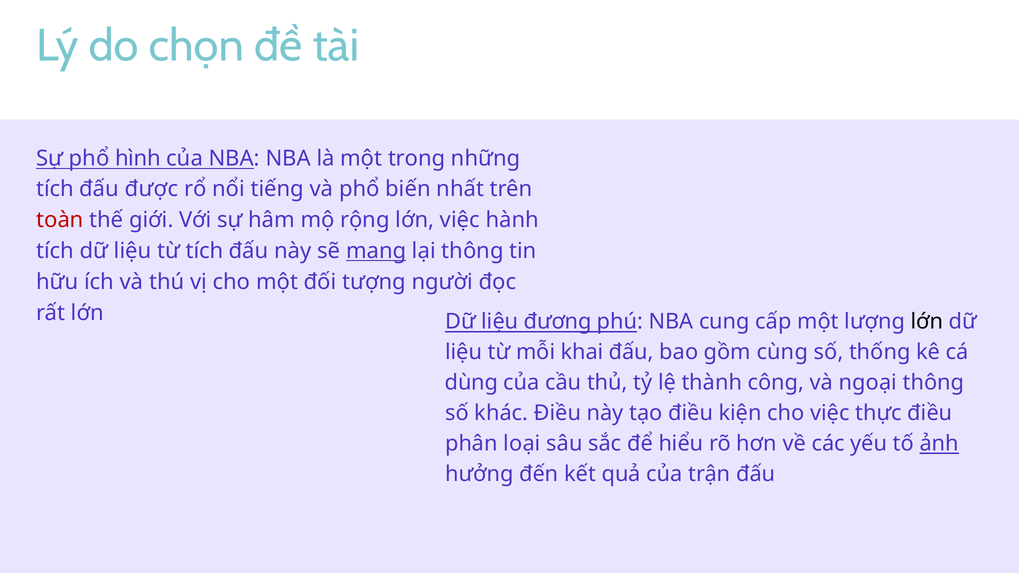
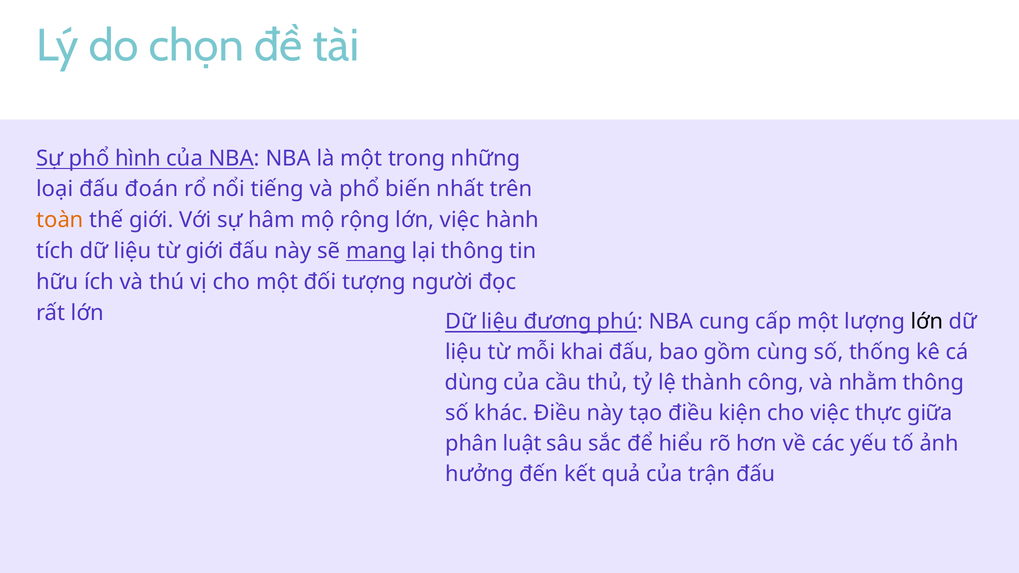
tích: tích -> loại (55, 189)
được: được -> đoán (152, 189)
toàn colour: red -> orange (60, 220)
từ tích: tích -> giới (205, 251)
ngoại: ngoại -> nhằm (868, 383)
thực điều: điều -> giữa (930, 413)
loại: loại -> luật (522, 444)
ảnh underline: present -> none (939, 444)
